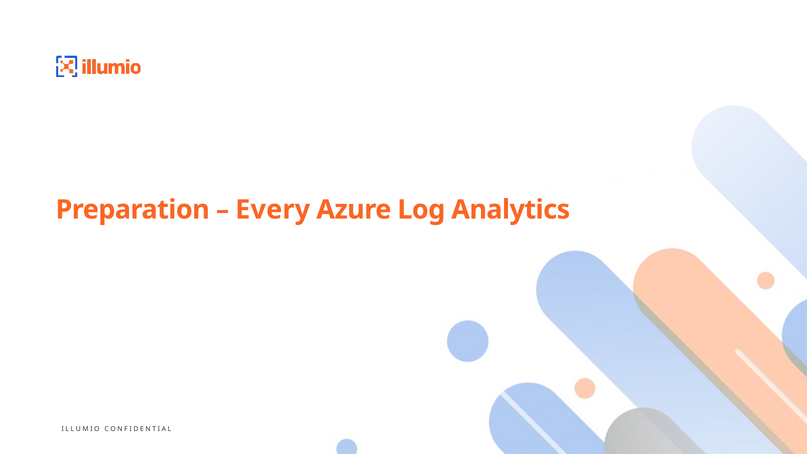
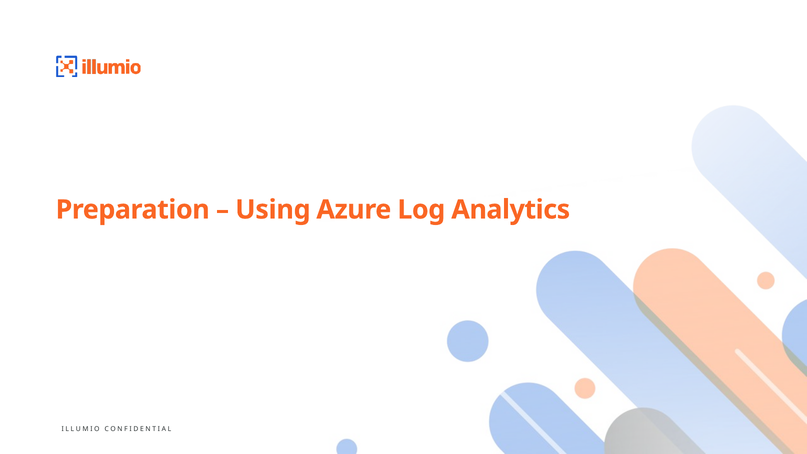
Every: Every -> Using (273, 210)
